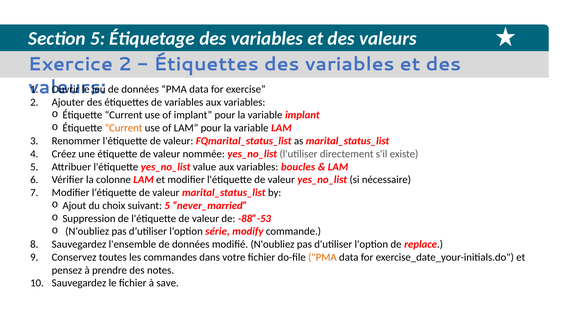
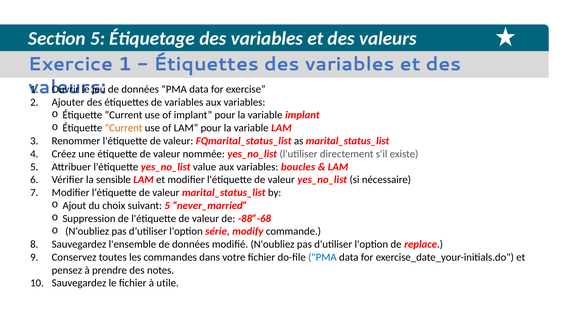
Exercice 2: 2 -> 1 (125, 64)
colonne: colonne -> sensible (113, 180)
-88”-53: -88”-53 -> -88”-68 (254, 218)
PMA colour: orange -> blue (322, 257)
save: save -> utile (168, 283)
